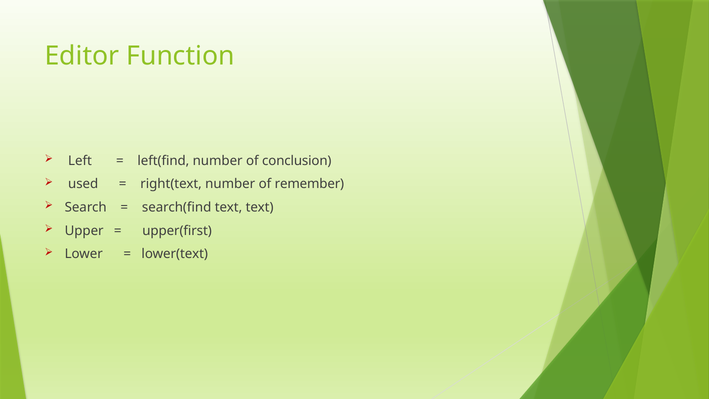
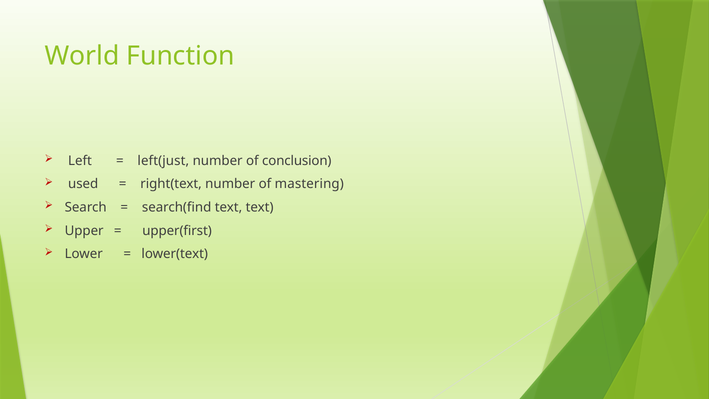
Editor: Editor -> World (82, 56)
left(find: left(find -> left(just (163, 161)
remember: remember -> mastering (309, 184)
